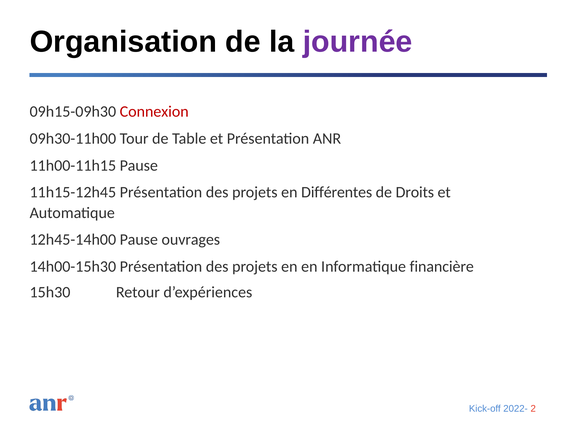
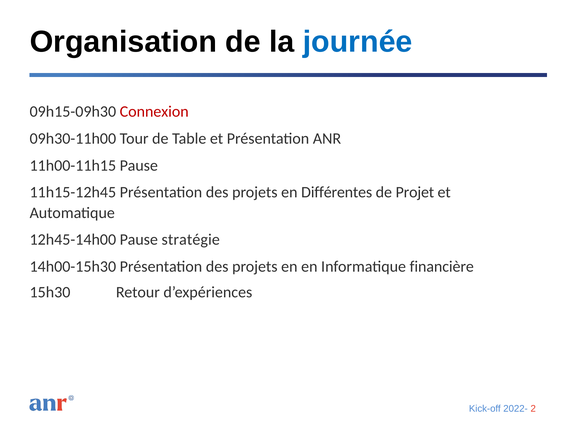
journée colour: purple -> blue (358, 42)
Droits: Droits -> Projet (415, 192)
ouvrages: ouvrages -> stratégie (191, 240)
